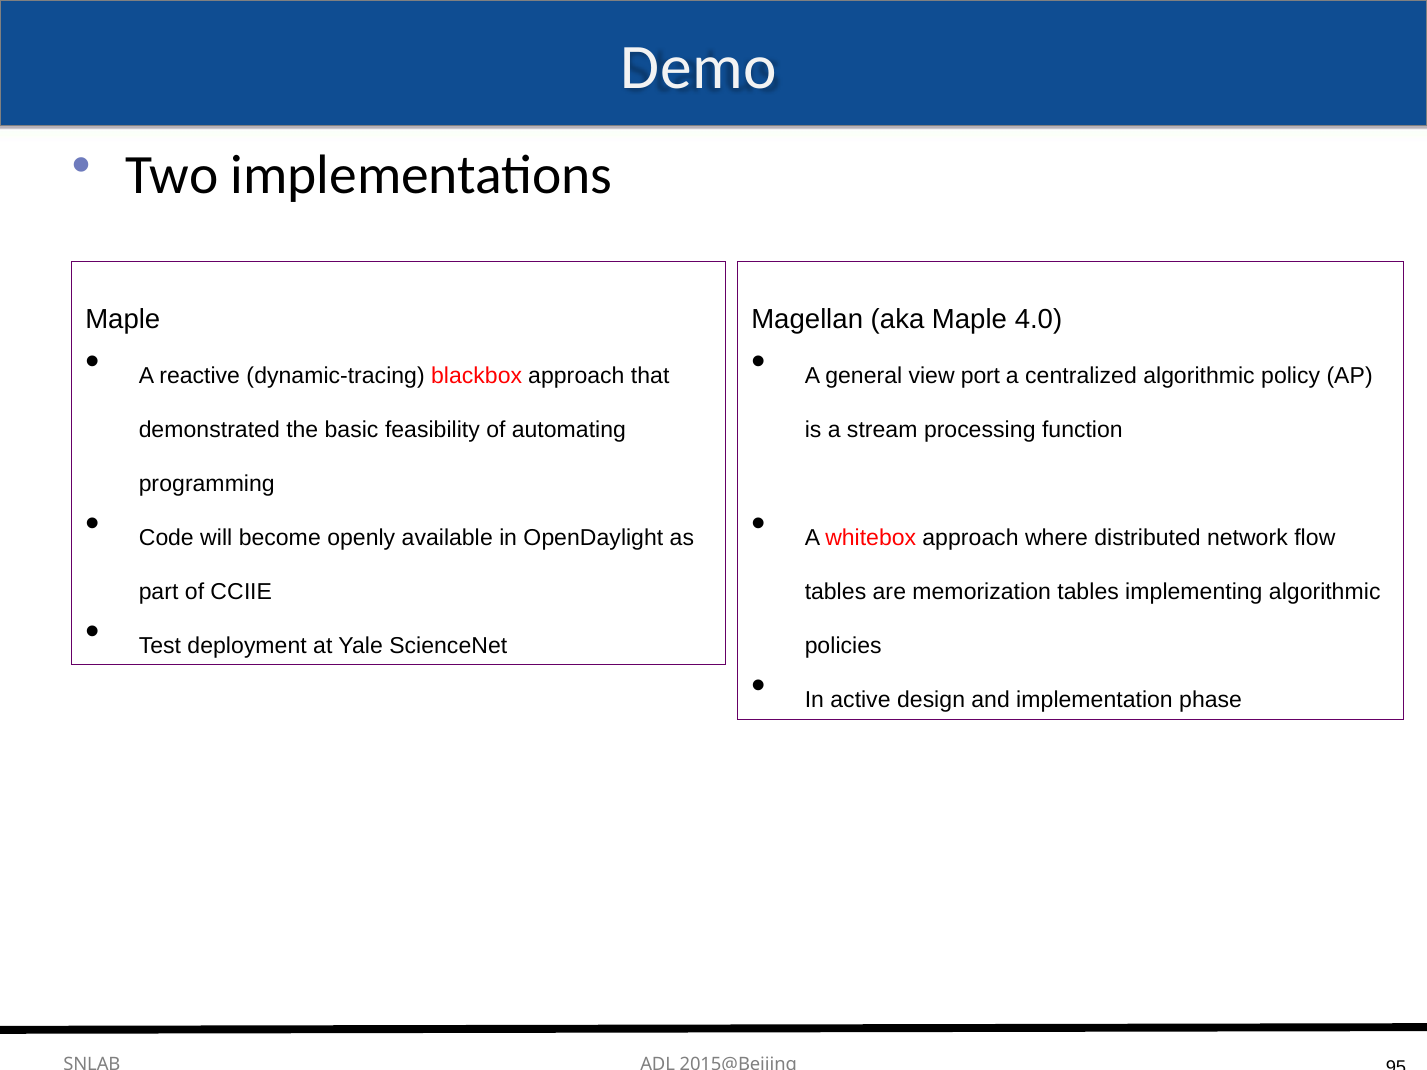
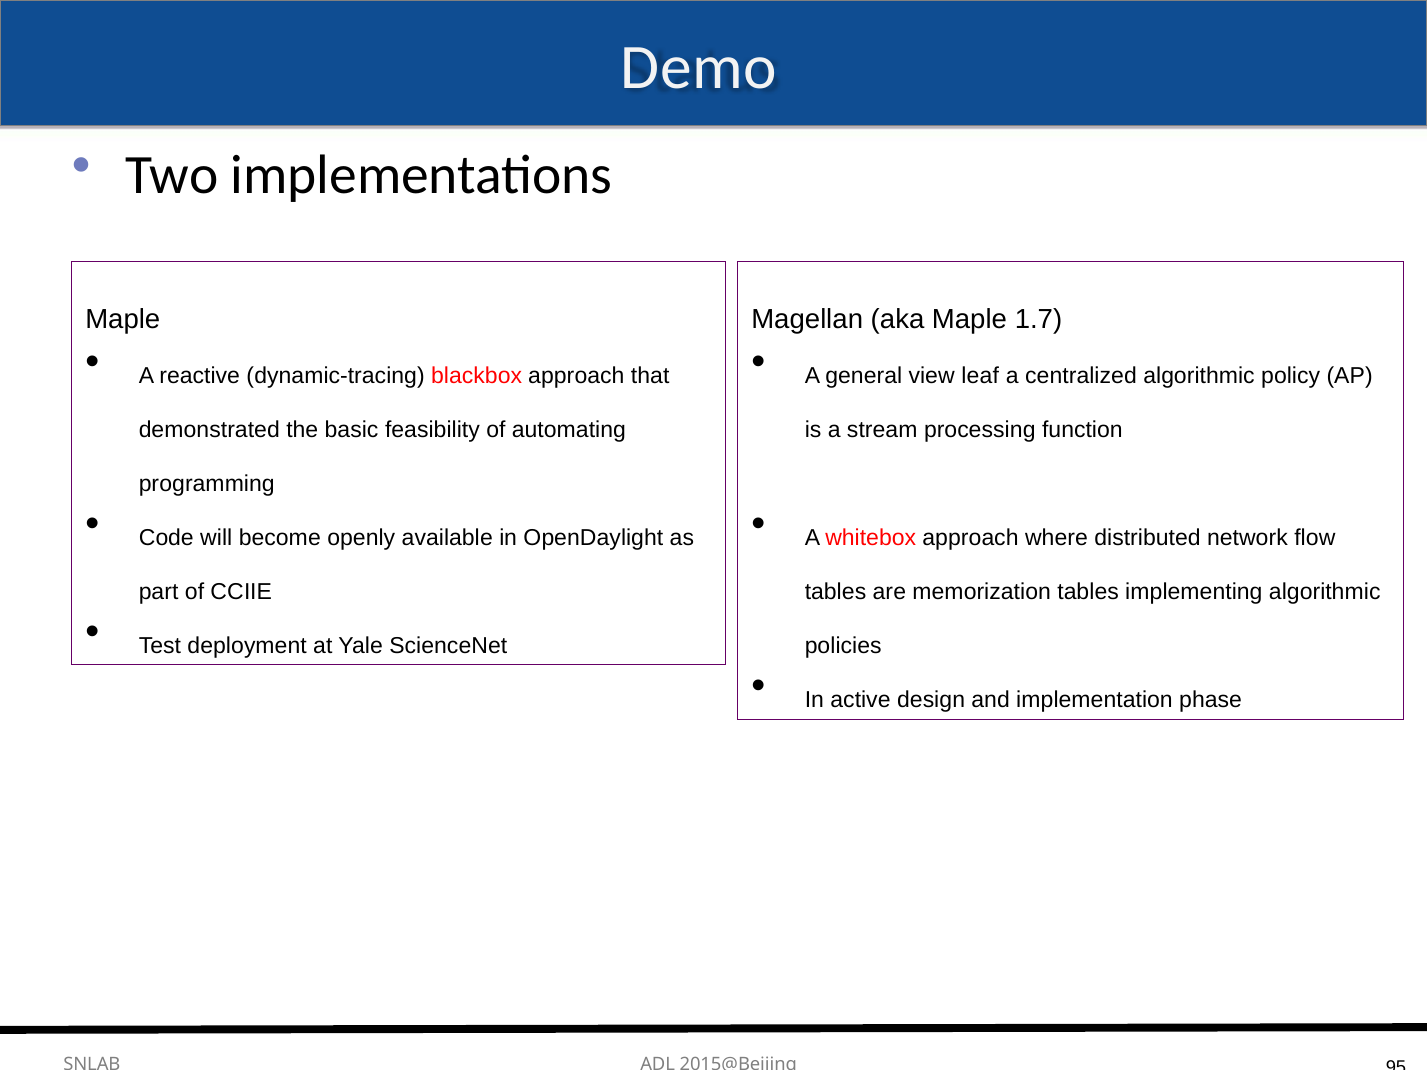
4.0: 4.0 -> 1.7 (1039, 319)
port: port -> leaf (980, 376)
